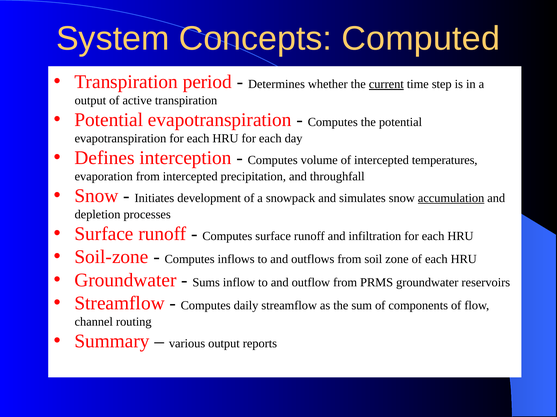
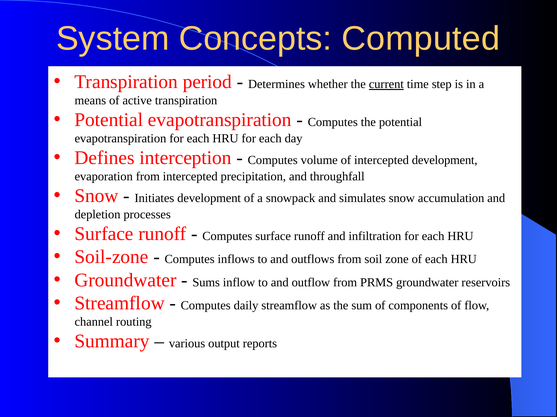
output: output -> means (90, 101)
intercepted temperatures: temperatures -> development (445, 160)
accumulation underline: present -> none (451, 198)
